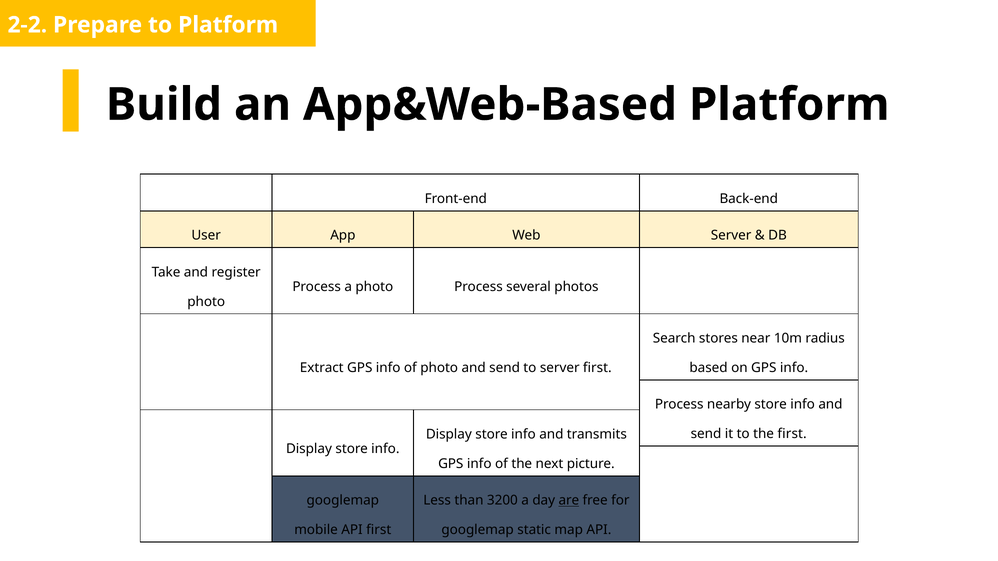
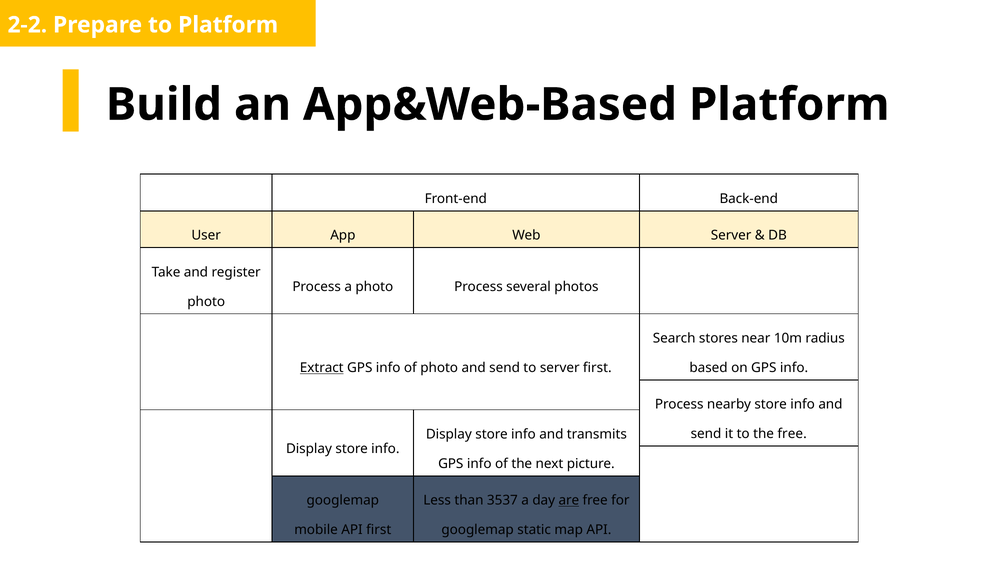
Extract underline: none -> present (322, 368)
the first: first -> free (792, 434)
3200: 3200 -> 3537 (502, 501)
